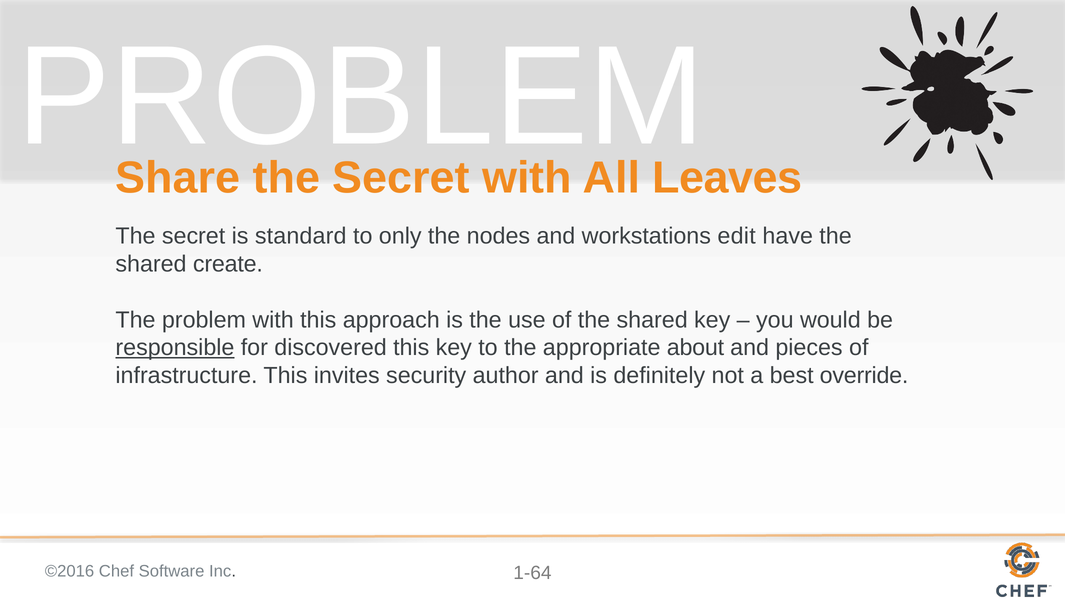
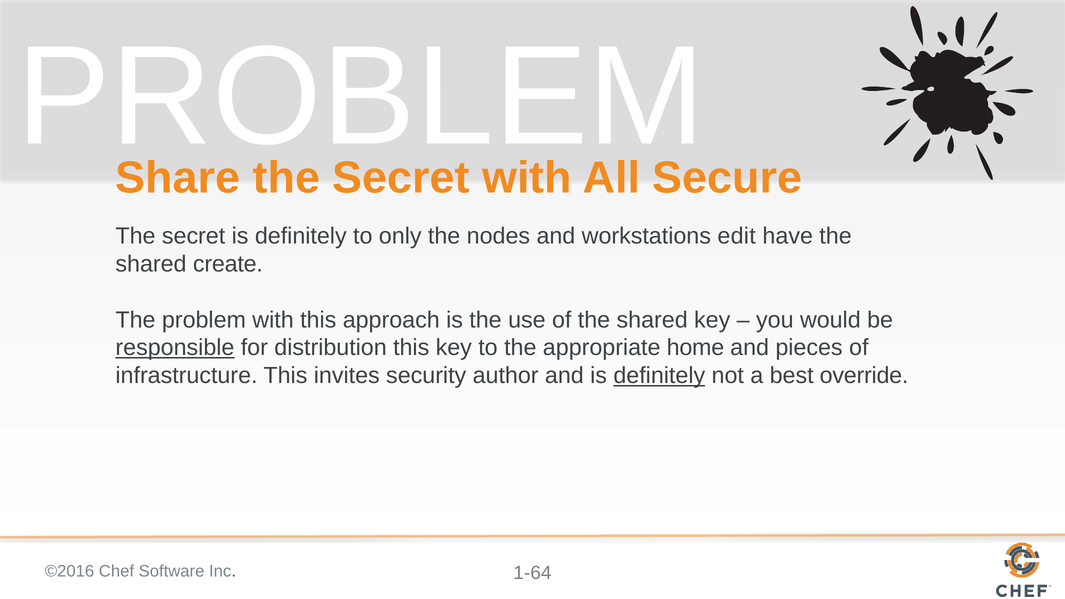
Leaves: Leaves -> Secure (727, 178)
secret is standard: standard -> definitely (301, 236)
discovered: discovered -> distribution (331, 348)
about: about -> home (695, 348)
definitely underline: none -> present (659, 376)
